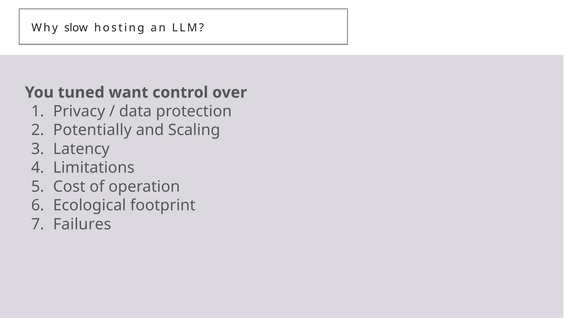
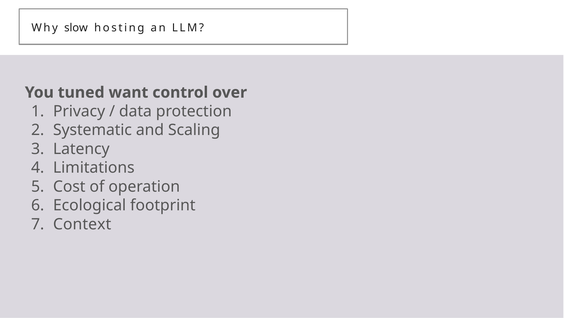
Potentially: Potentially -> Systematic (92, 130)
Failures: Failures -> Context (82, 224)
